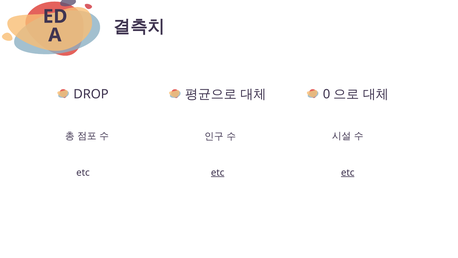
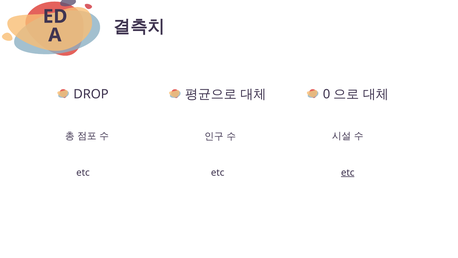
etc underline: present -> none (218, 172)
